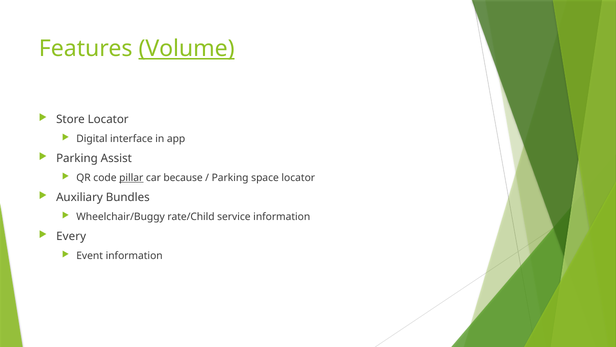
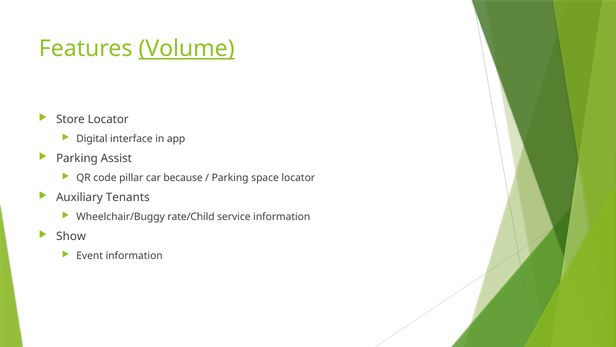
pillar underline: present -> none (131, 178)
Bundles: Bundles -> Tenants (128, 197)
Every: Every -> Show (71, 236)
